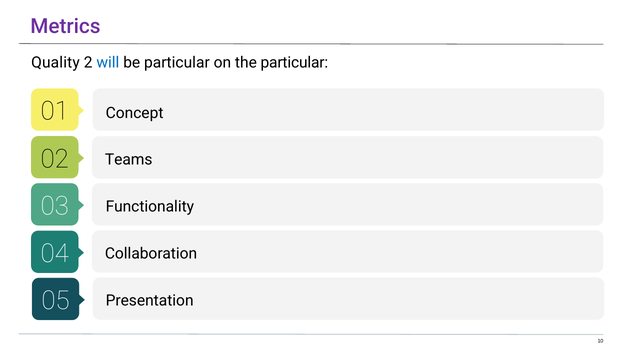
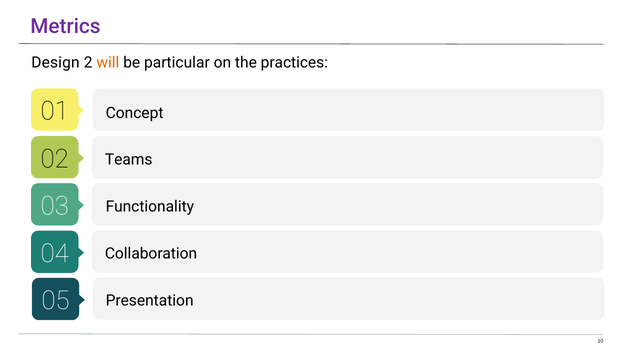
Quality: Quality -> Design (55, 63)
will colour: blue -> orange (108, 63)
the particular: particular -> practices (294, 63)
